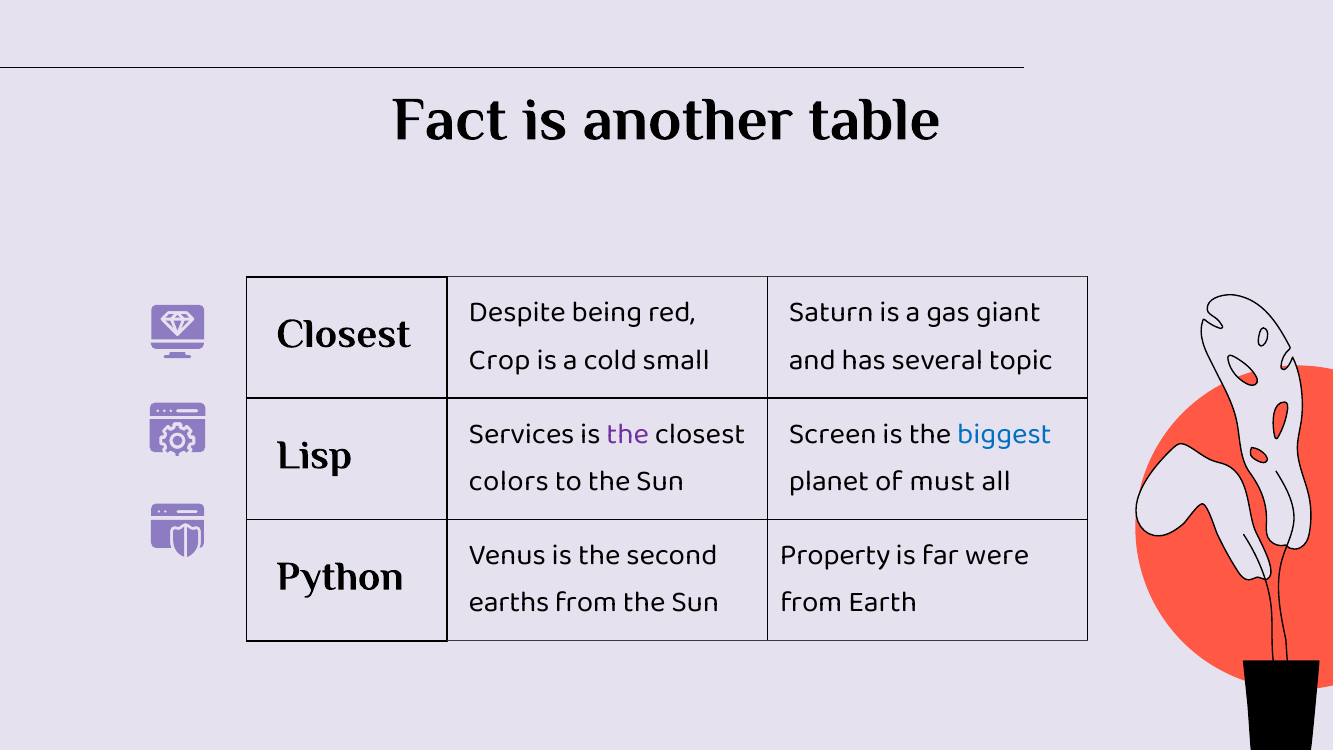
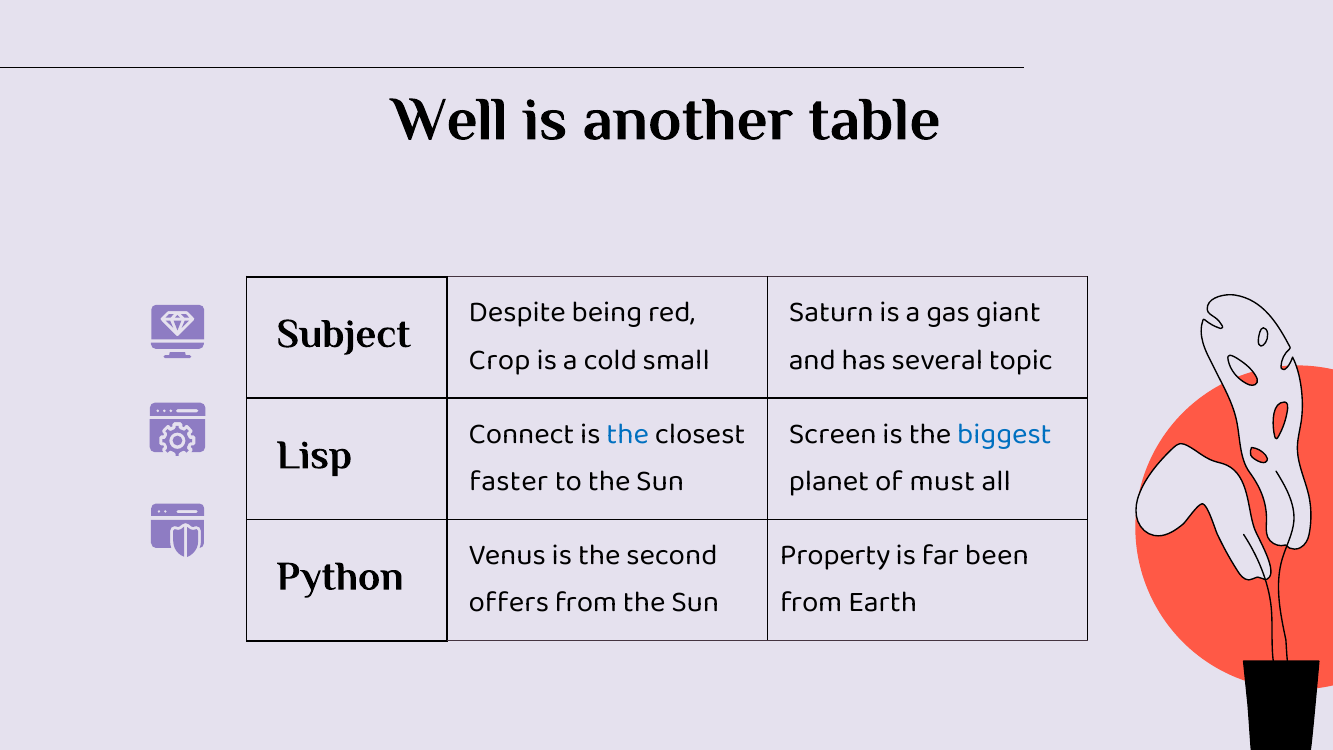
Fact: Fact -> Well (450, 119)
Closest: Closest -> Subject (344, 333)
Services: Services -> Connect (522, 433)
the colour: purple -> blue (628, 433)
colors: colors -> faster (509, 481)
were: were -> been (997, 555)
earths: earths -> offers (509, 602)
